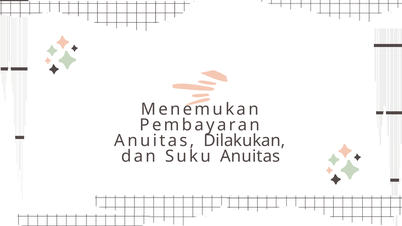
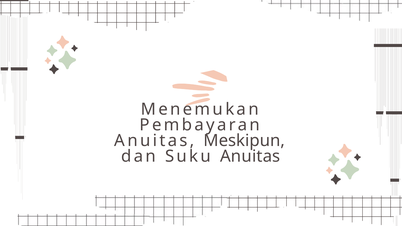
Dilakukan: Dilakukan -> Meskipun (244, 141)
